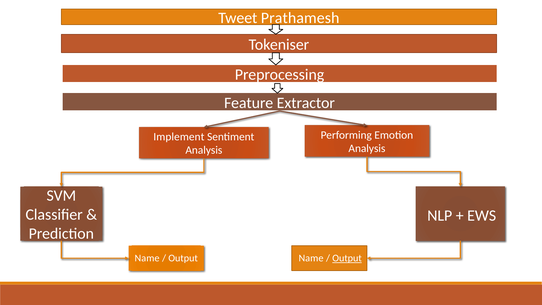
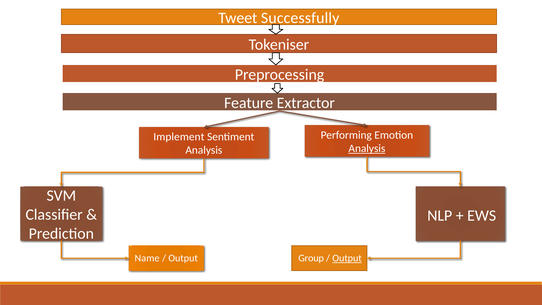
Prathamesh: Prathamesh -> Successfully (300, 18)
Analysis underline: none -> present (367, 148)
Output Name: Name -> Group (311, 258)
